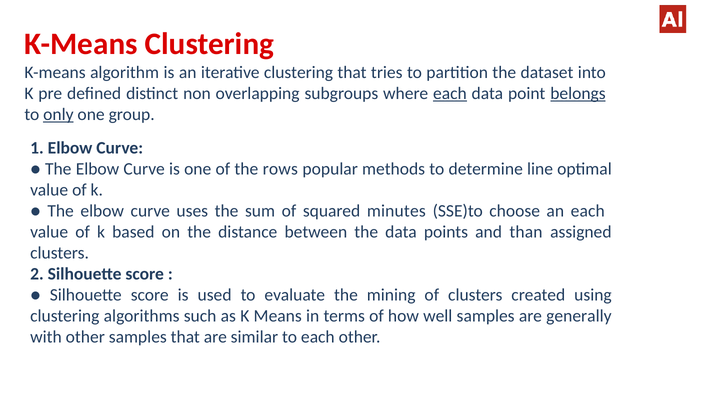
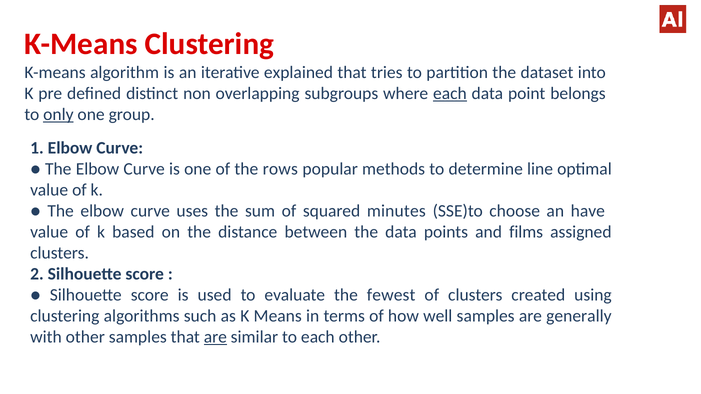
iterative clustering: clustering -> explained (298, 72)
belongs underline: present -> none (578, 93)
an each: each -> have (588, 211)
than: than -> films (526, 232)
mining: mining -> fewest (391, 295)
are underline: none -> present (215, 337)
